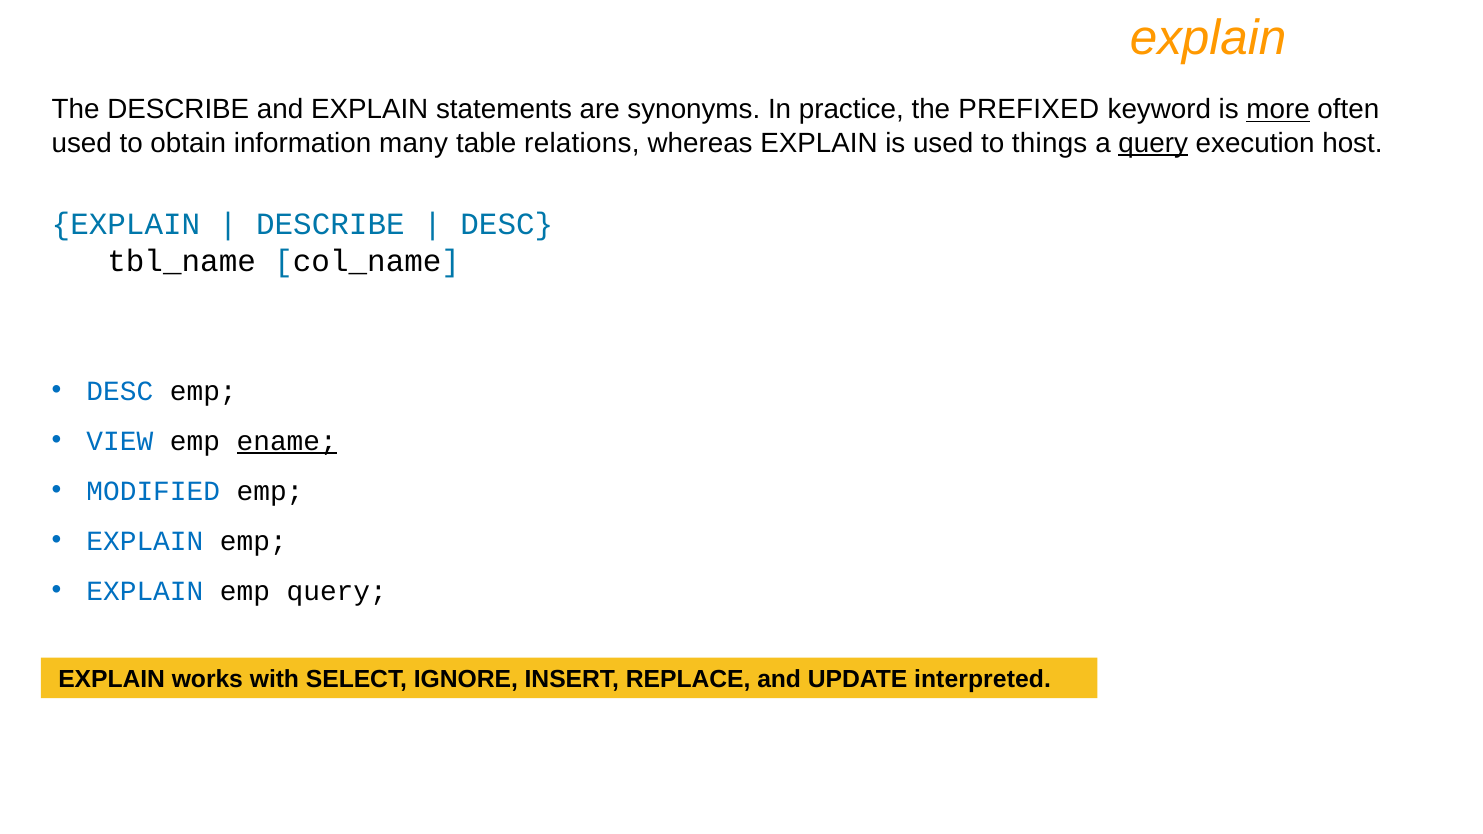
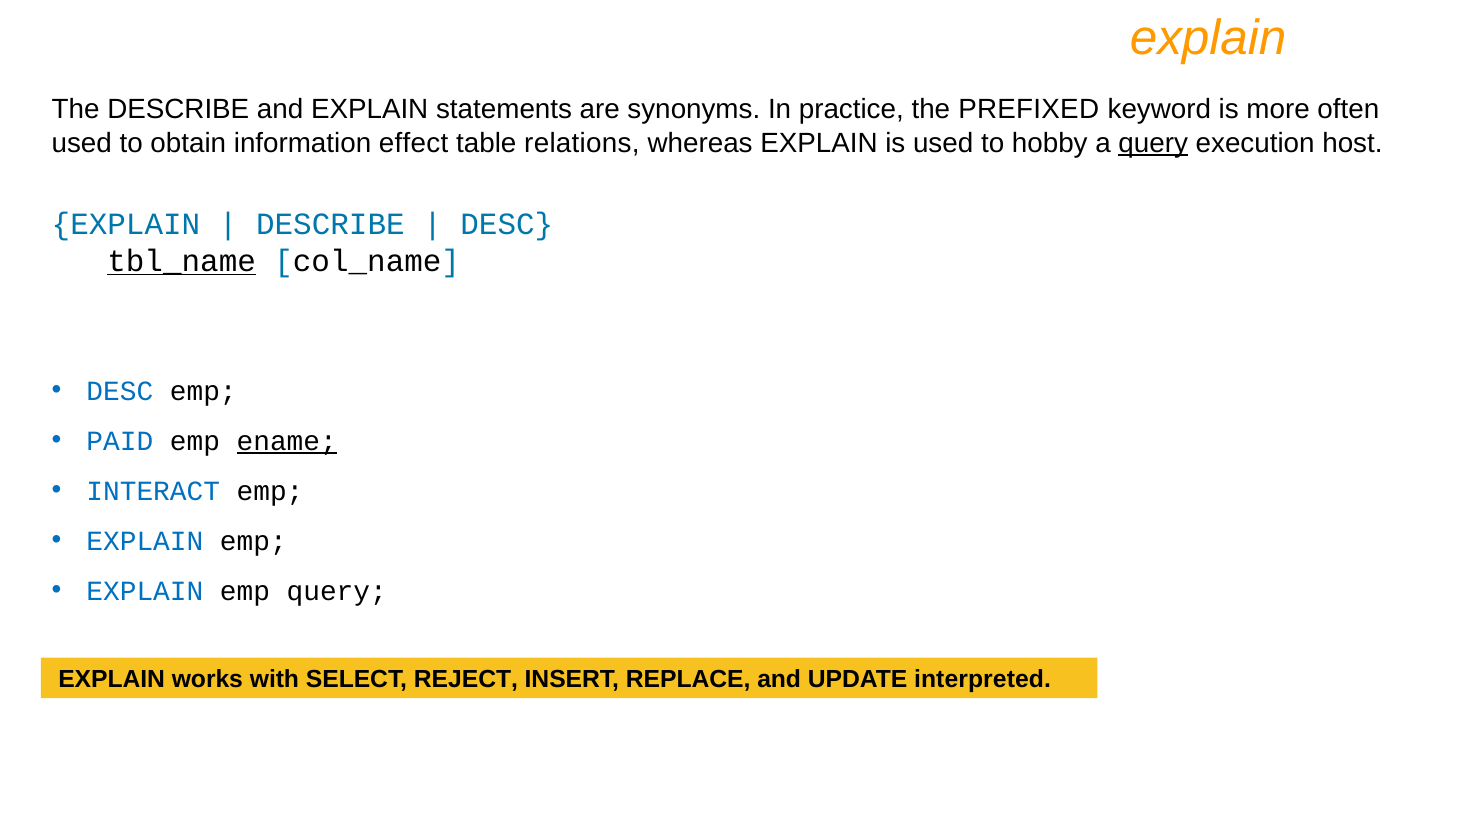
more underline: present -> none (1278, 110)
many: many -> effect (414, 143)
things: things -> hobby (1050, 143)
tbl_name underline: none -> present (182, 261)
VIEW: VIEW -> PAID (120, 441)
MODIFIED: MODIFIED -> INTERACT (153, 491)
IGNORE: IGNORE -> REJECT (466, 680)
